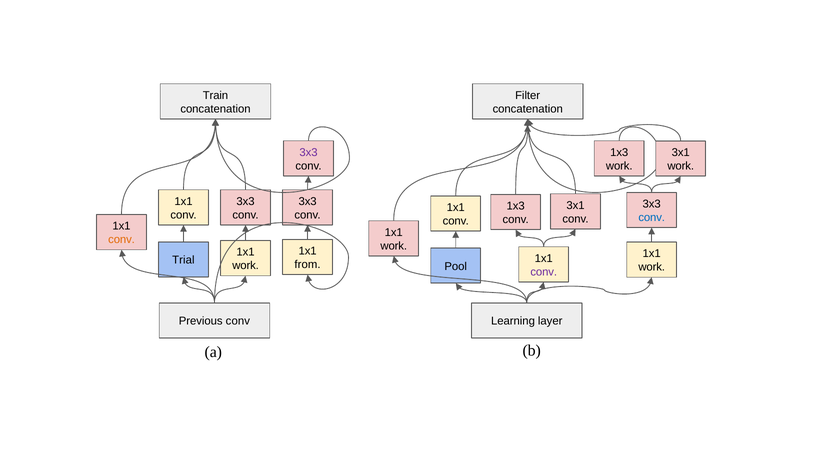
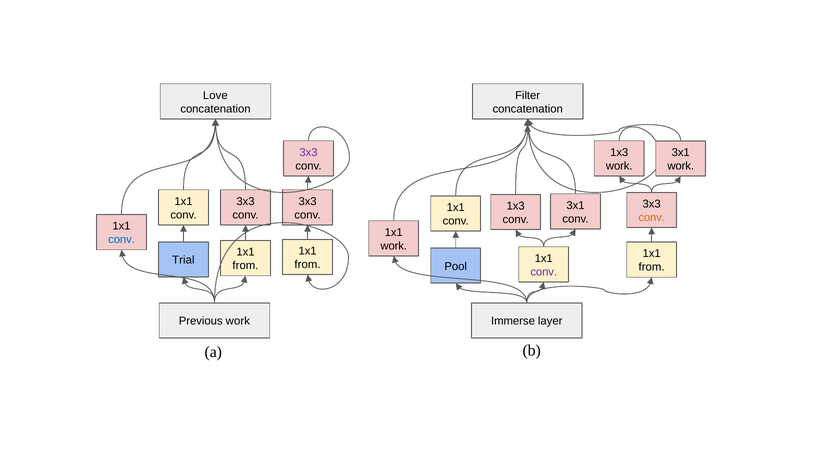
Train: Train -> Love (215, 95)
conv colour: blue -> orange (652, 218)
conv colour: orange -> blue (122, 240)
work: work -> from (245, 266)
work: work -> from (652, 267)
Previous conv: conv -> work (238, 322)
Learning: Learning -> Immerse (513, 322)
